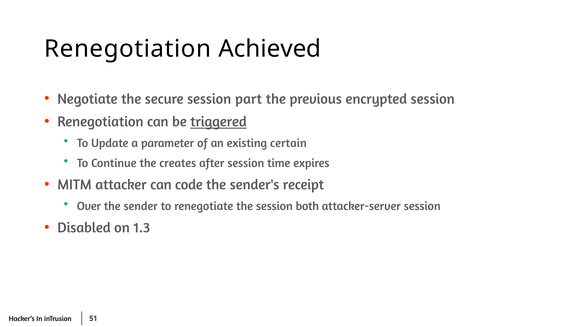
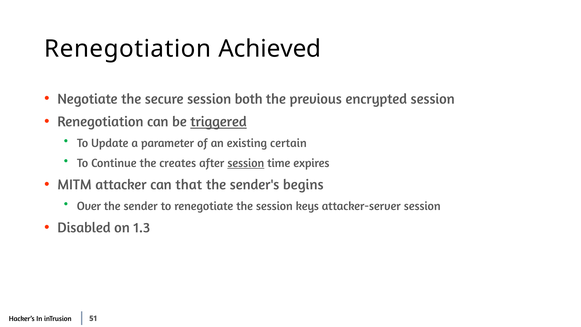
part: part -> both (249, 99)
session underline: none -> present (246, 163)
code: code -> that (189, 185)
receipt: receipt -> begins (303, 185)
both: both -> keys (307, 206)
